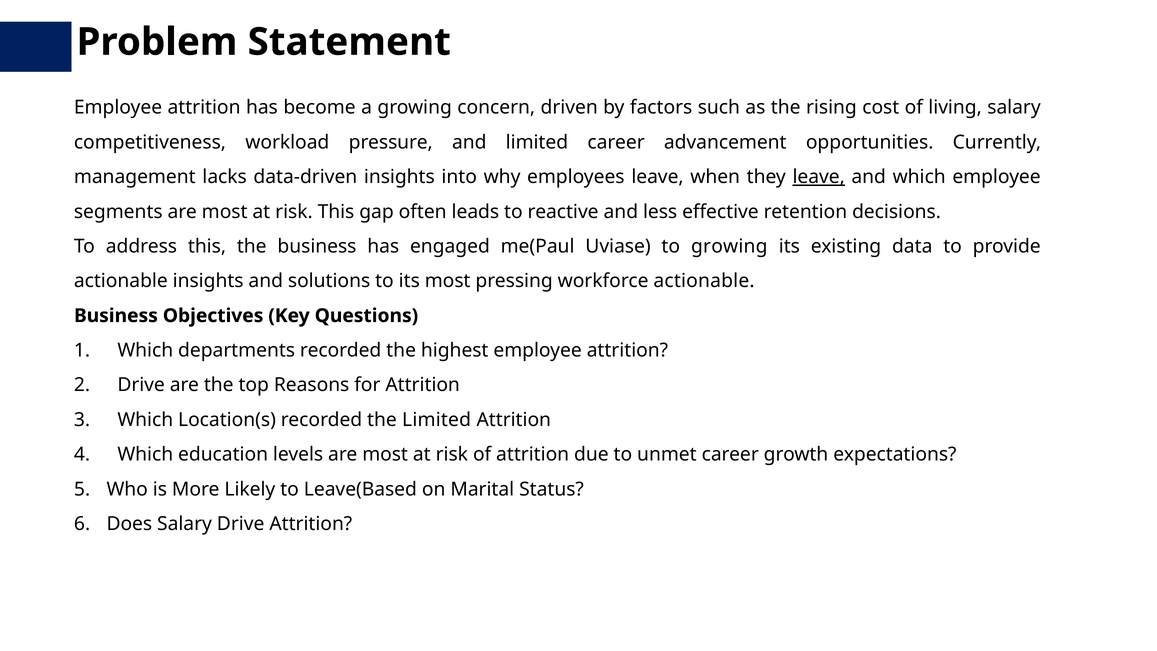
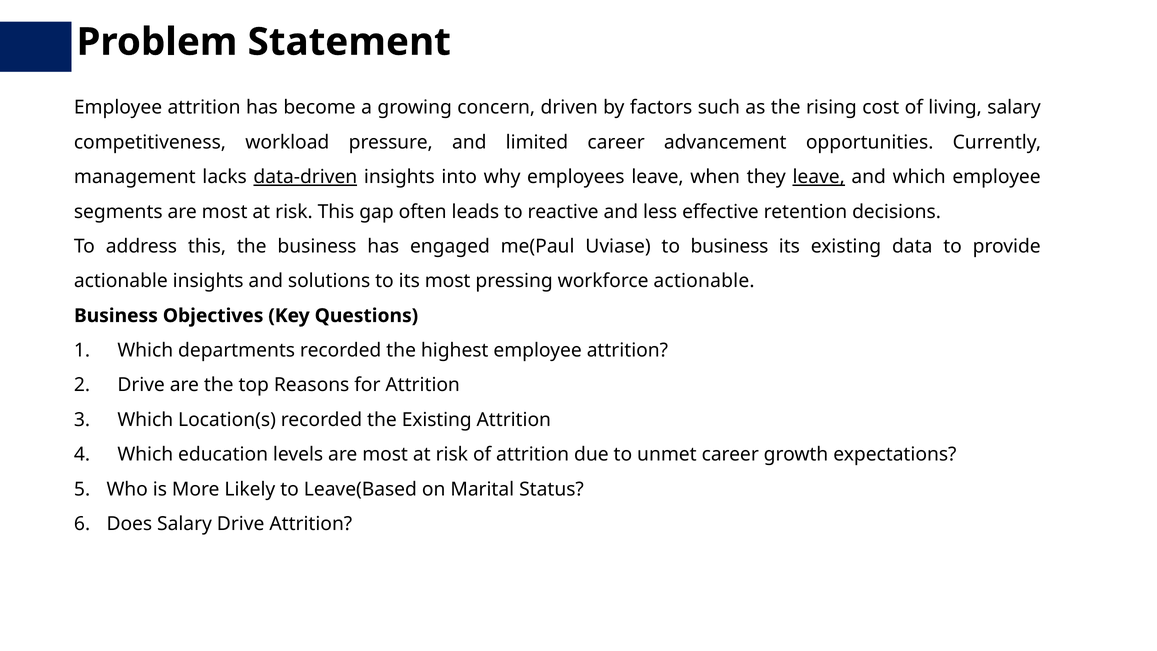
data-driven underline: none -> present (305, 177)
to growing: growing -> business (730, 246)
the Limited: Limited -> Existing (437, 420)
